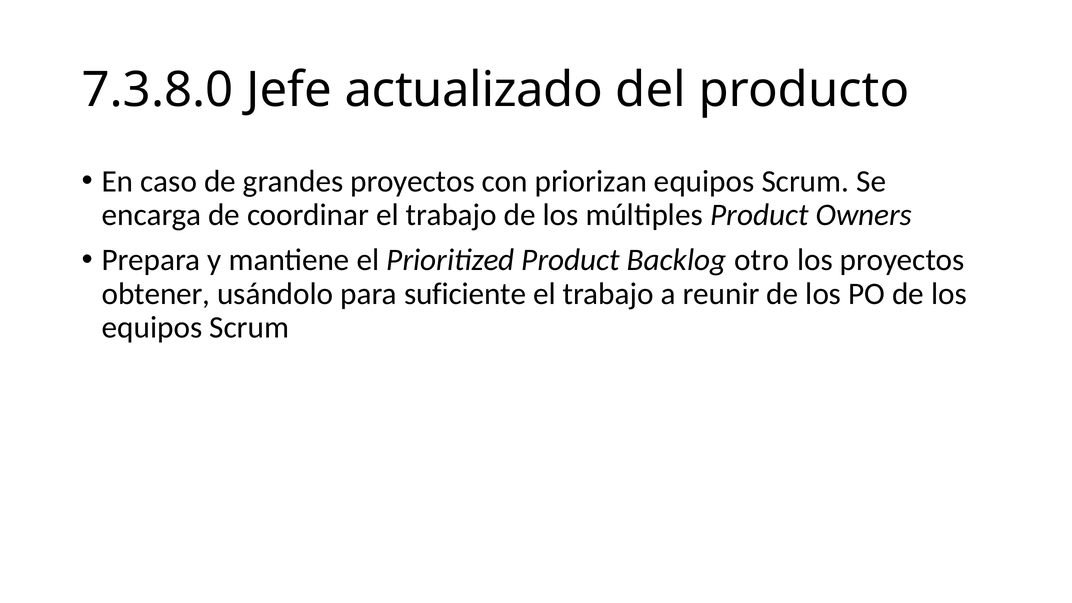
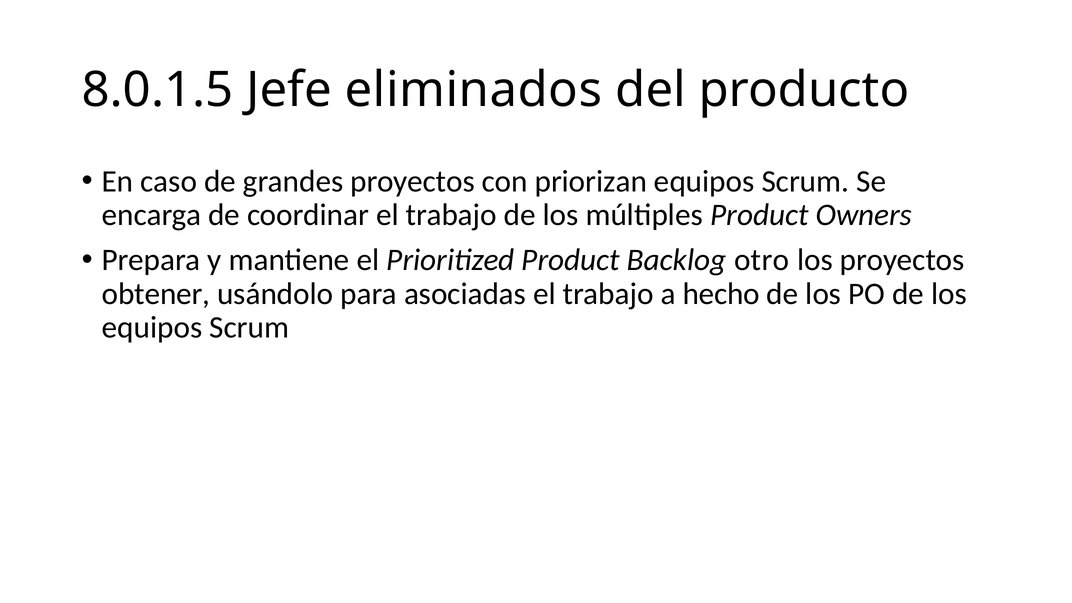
7.3.8.0: 7.3.8.0 -> 8.0.1.5 (158, 90)
actualizado: actualizado -> eliminados (473, 90)
suficiente: suficiente -> asociadas (465, 294)
reunir: reunir -> hecho (721, 294)
